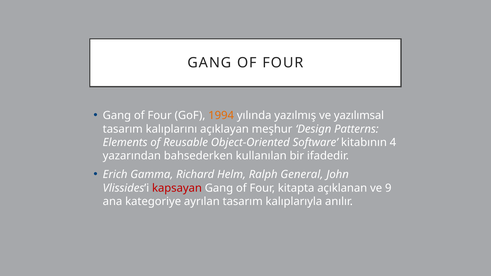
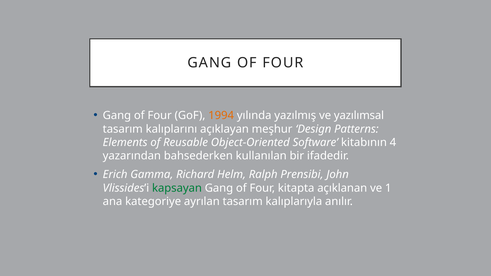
General: General -> Prensibi (302, 175)
kapsayan colour: red -> green (177, 188)
9: 9 -> 1 (388, 188)
